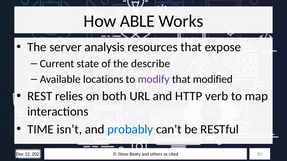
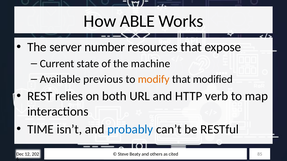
analysis: analysis -> number (105, 47)
describe: describe -> machine (151, 64)
locations: locations -> previous (103, 79)
modify colour: purple -> orange (154, 79)
